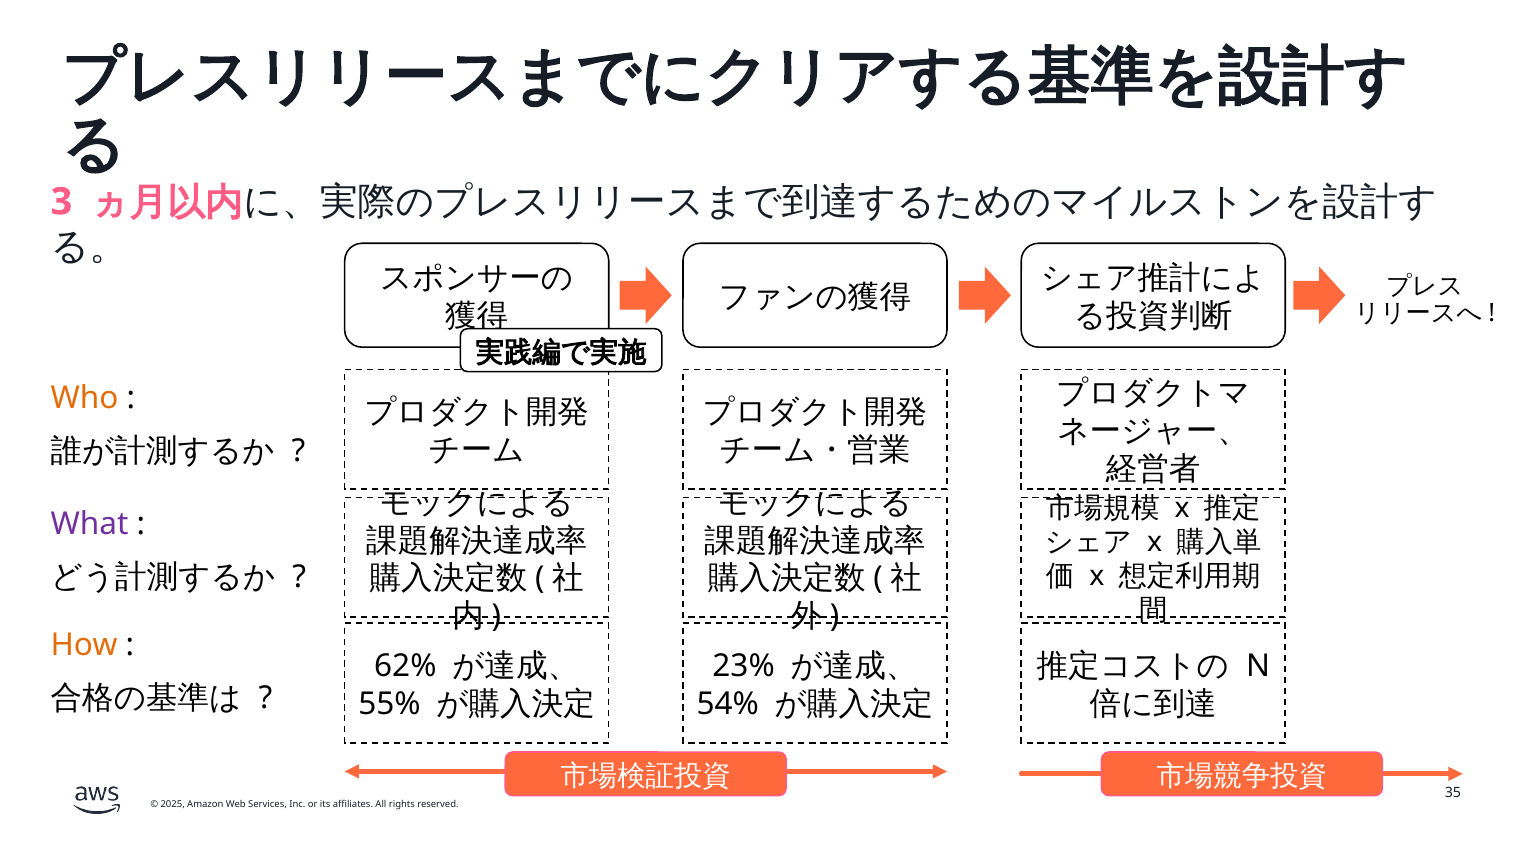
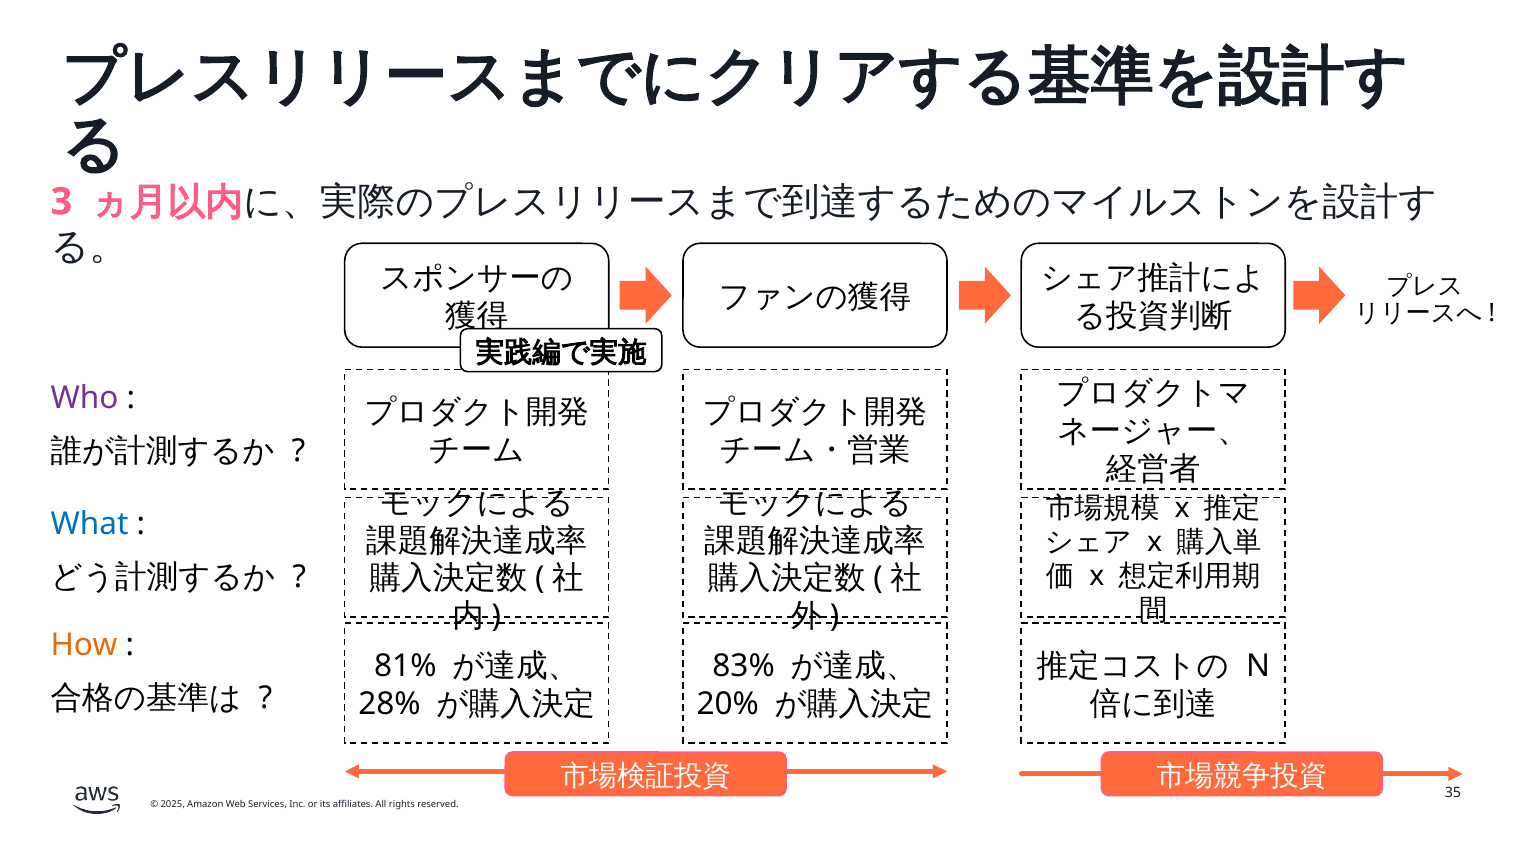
Who colour: orange -> purple (85, 398)
What colour: purple -> blue (90, 524)
62%: 62% -> 81% (405, 667)
23%: 23% -> 83% (744, 667)
55%: 55% -> 28% (389, 705)
54%: 54% -> 20% (728, 705)
